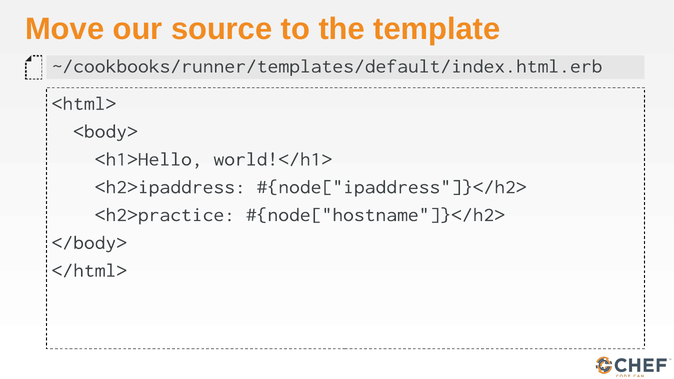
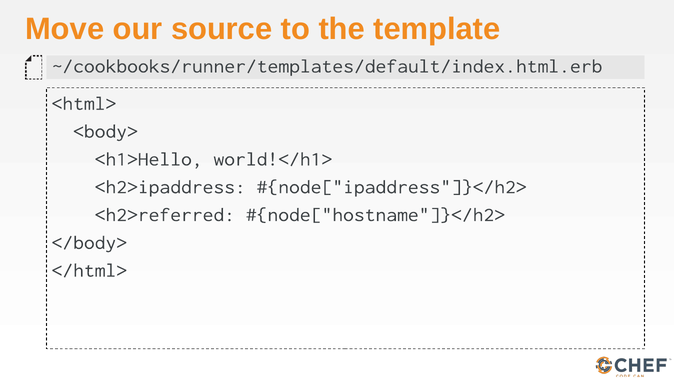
<h2>practice: <h2>practice -> <h2>referred (165, 215)
